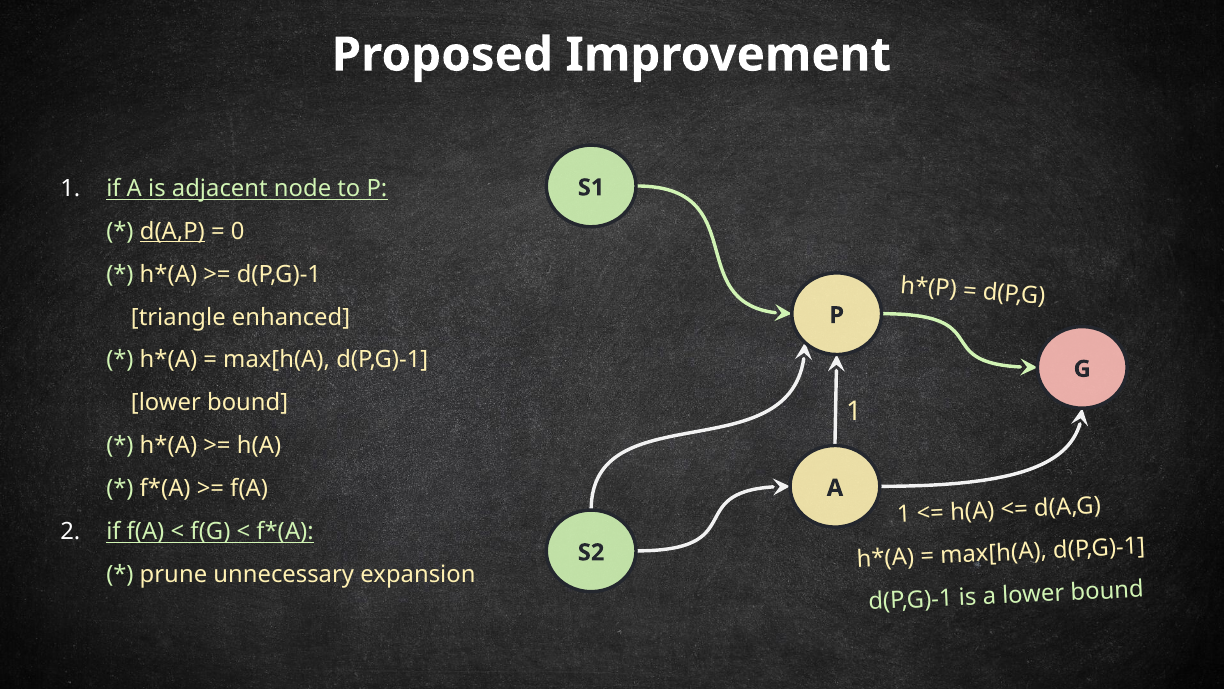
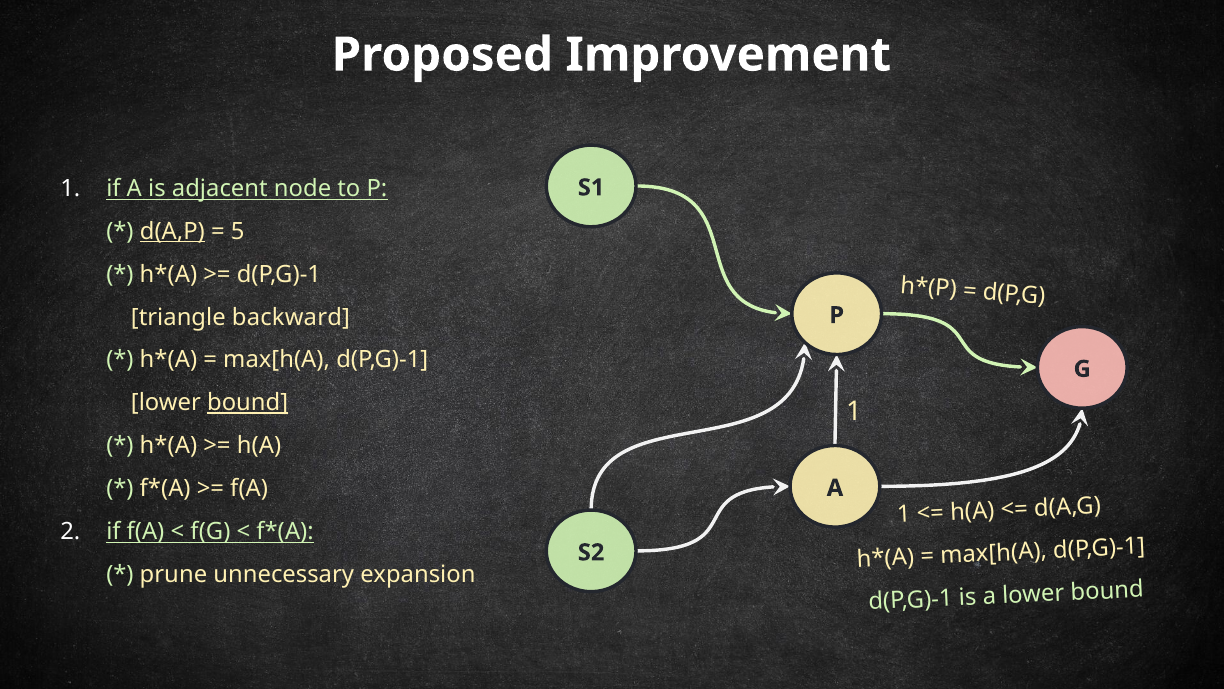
0: 0 -> 5 (238, 231)
enhanced: enhanced -> backward (291, 317)
bound underline: none -> present (248, 403)
